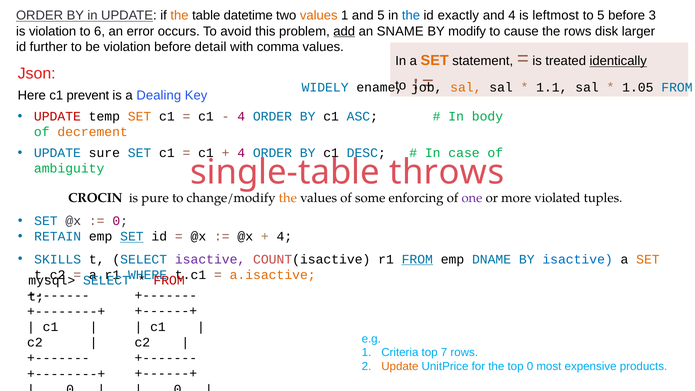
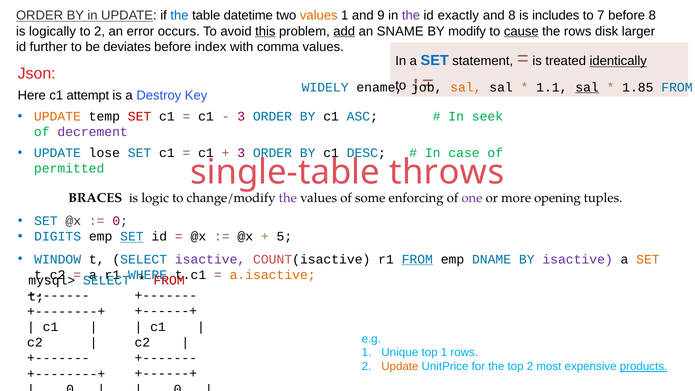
the colour: orange -> blue (179, 16)
and 5: 5 -> 9 (381, 16)
the colour: blue -> purple (411, 16)
and 4: 4 -> 8 (512, 16)
leftmost: leftmost -> includes (556, 16)
to 5: 5 -> 7 (601, 16)
before 3: 3 -> 8 (652, 16)
is violation: violation -> logically (52, 31)
to 6: 6 -> 2 (100, 31)
this underline: none -> present (265, 31)
cause underline: none -> present (521, 31)
be violation: violation -> deviates (127, 47)
detail: detail -> index (211, 47)
SET colour: orange -> blue (435, 61)
sal underline: none -> present (587, 87)
1.05: 1.05 -> 1.85 (638, 87)
prevent: prevent -> attempt (88, 96)
Dealing: Dealing -> Destroy (159, 96)
UPDATE colour: red -> orange (57, 116)
SET colour: orange -> red (140, 116)
4: 4 -> 3 (241, 116)
body: body -> seek (487, 116)
decrement colour: orange -> purple (93, 132)
sure: sure -> lose (104, 153)
4: 4 -> 3 (241, 153)
ambiguity: ambiguity -> permitted (69, 169)
CROCIN: CROCIN -> BRACES (95, 198)
pure: pure -> logic (155, 198)
the colour: orange -> purple (288, 198)
violated: violated -> opening (558, 198)
RETAIN: RETAIN -> DIGITS (58, 237)
4: 4 -> 5 (284, 237)
SKILLS: SKILLS -> WINDOW (58, 259)
isactive colour: blue -> purple (578, 259)
Criteria: Criteria -> Unique (400, 353)
top 7: 7 -> 1 (444, 353)
top 0: 0 -> 2 (530, 366)
products underline: none -> present (644, 366)
